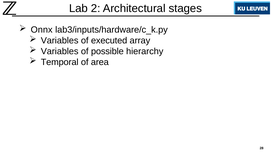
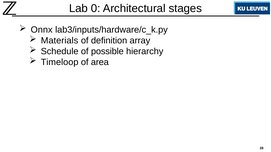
2: 2 -> 0 (96, 8)
Variables: Variables -> Materials (60, 41)
executed: executed -> definition (109, 41)
Variables: Variables -> Schedule (60, 52)
Temporal: Temporal -> Timeloop (60, 62)
